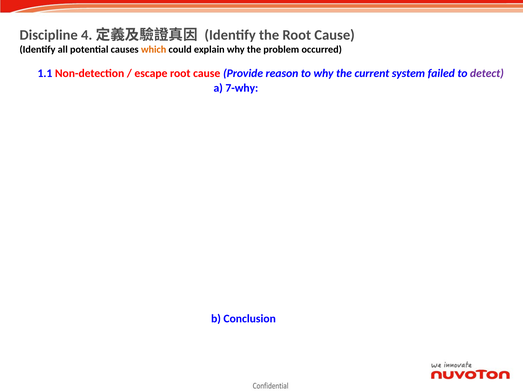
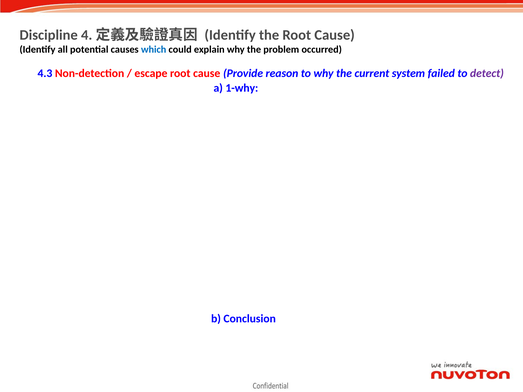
which colour: orange -> blue (154, 50)
1.1: 1.1 -> 4.3 (45, 73)
7-why: 7-why -> 1-why (242, 88)
